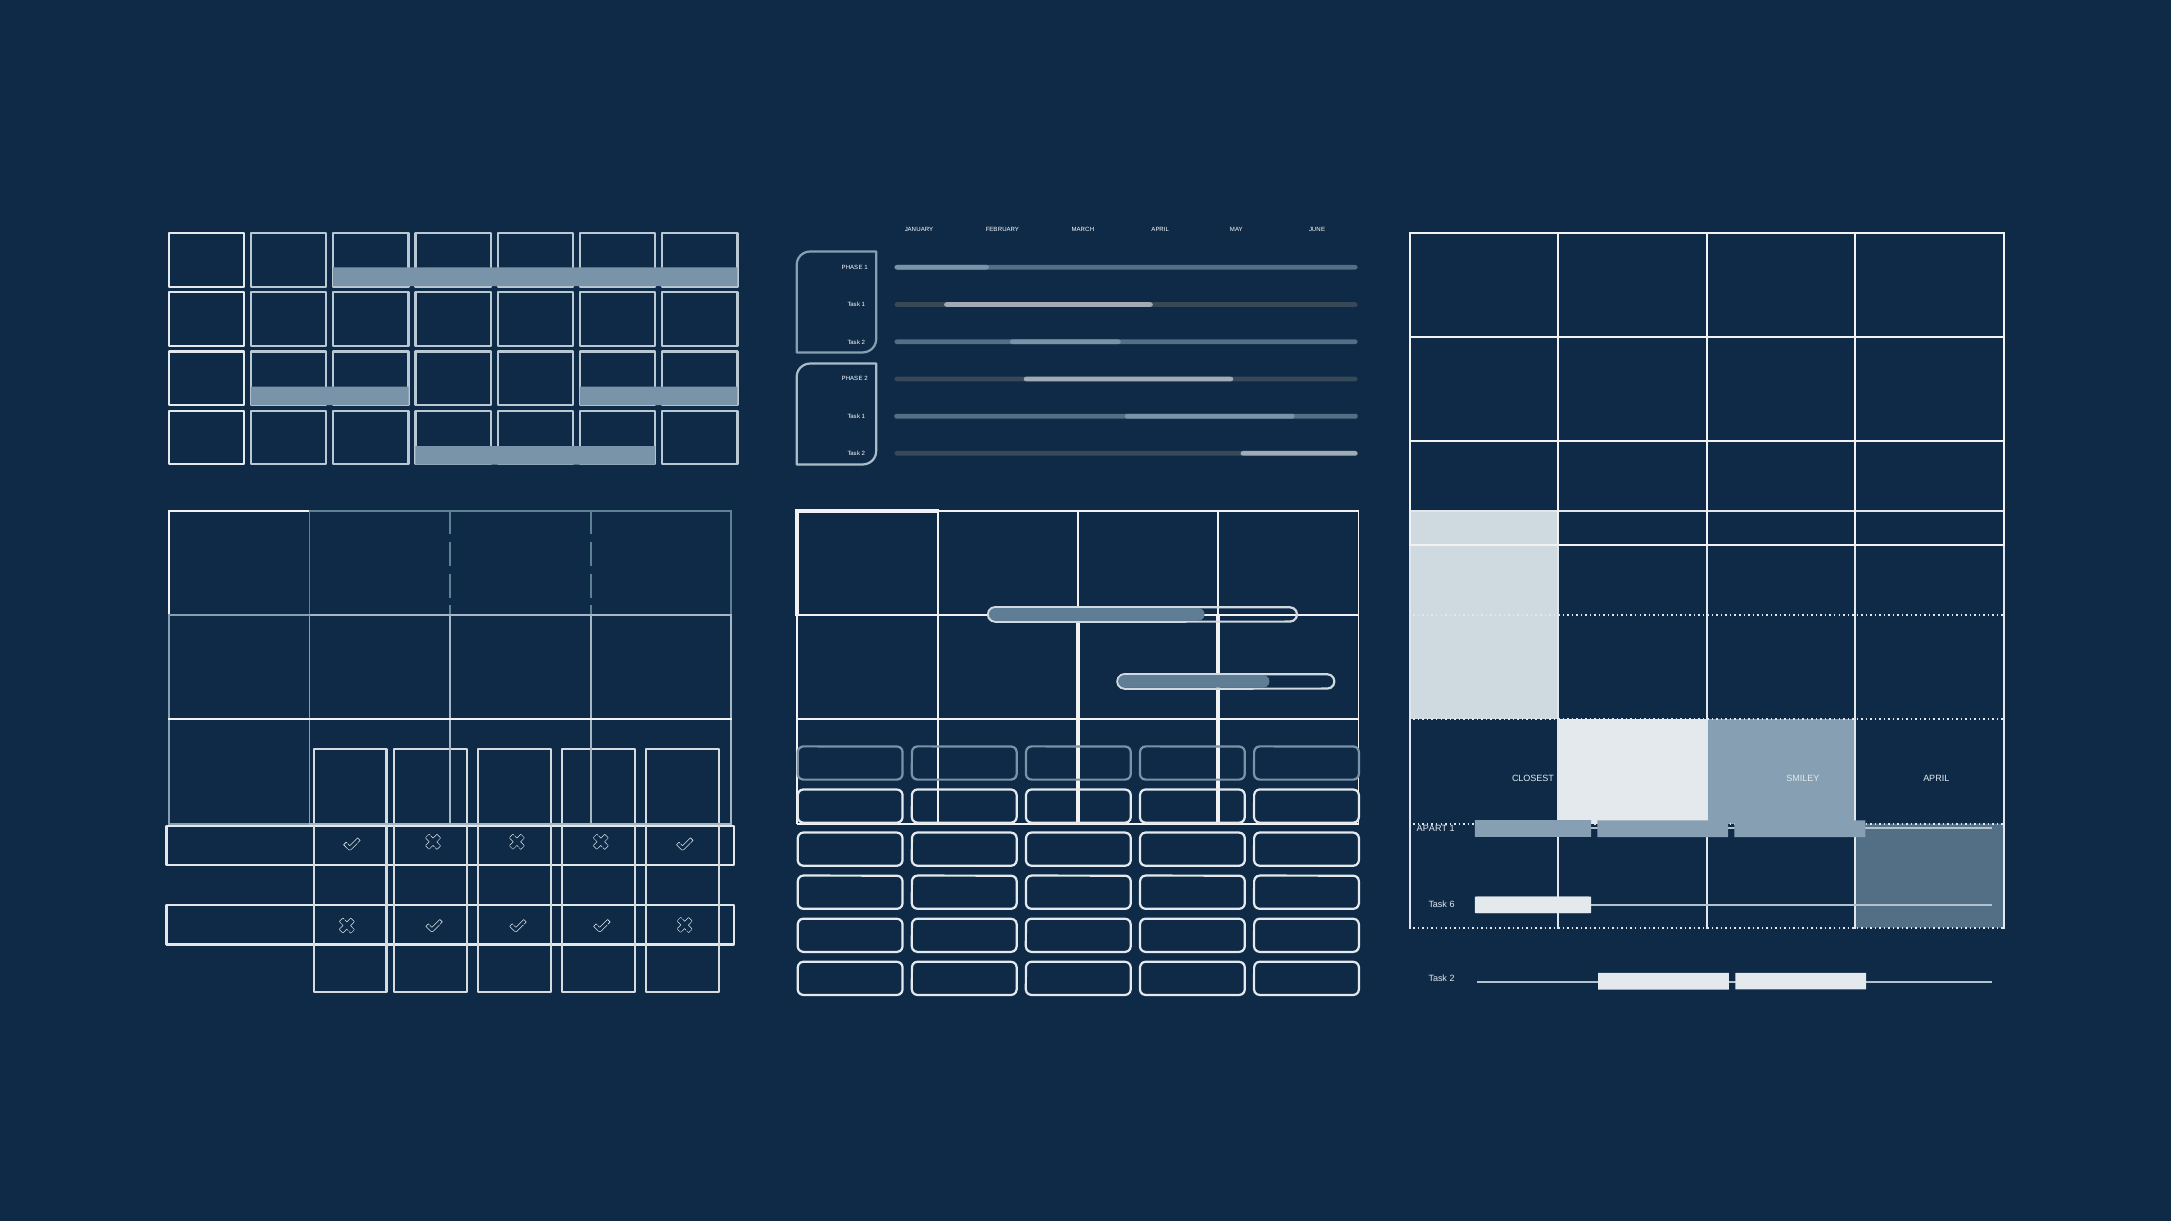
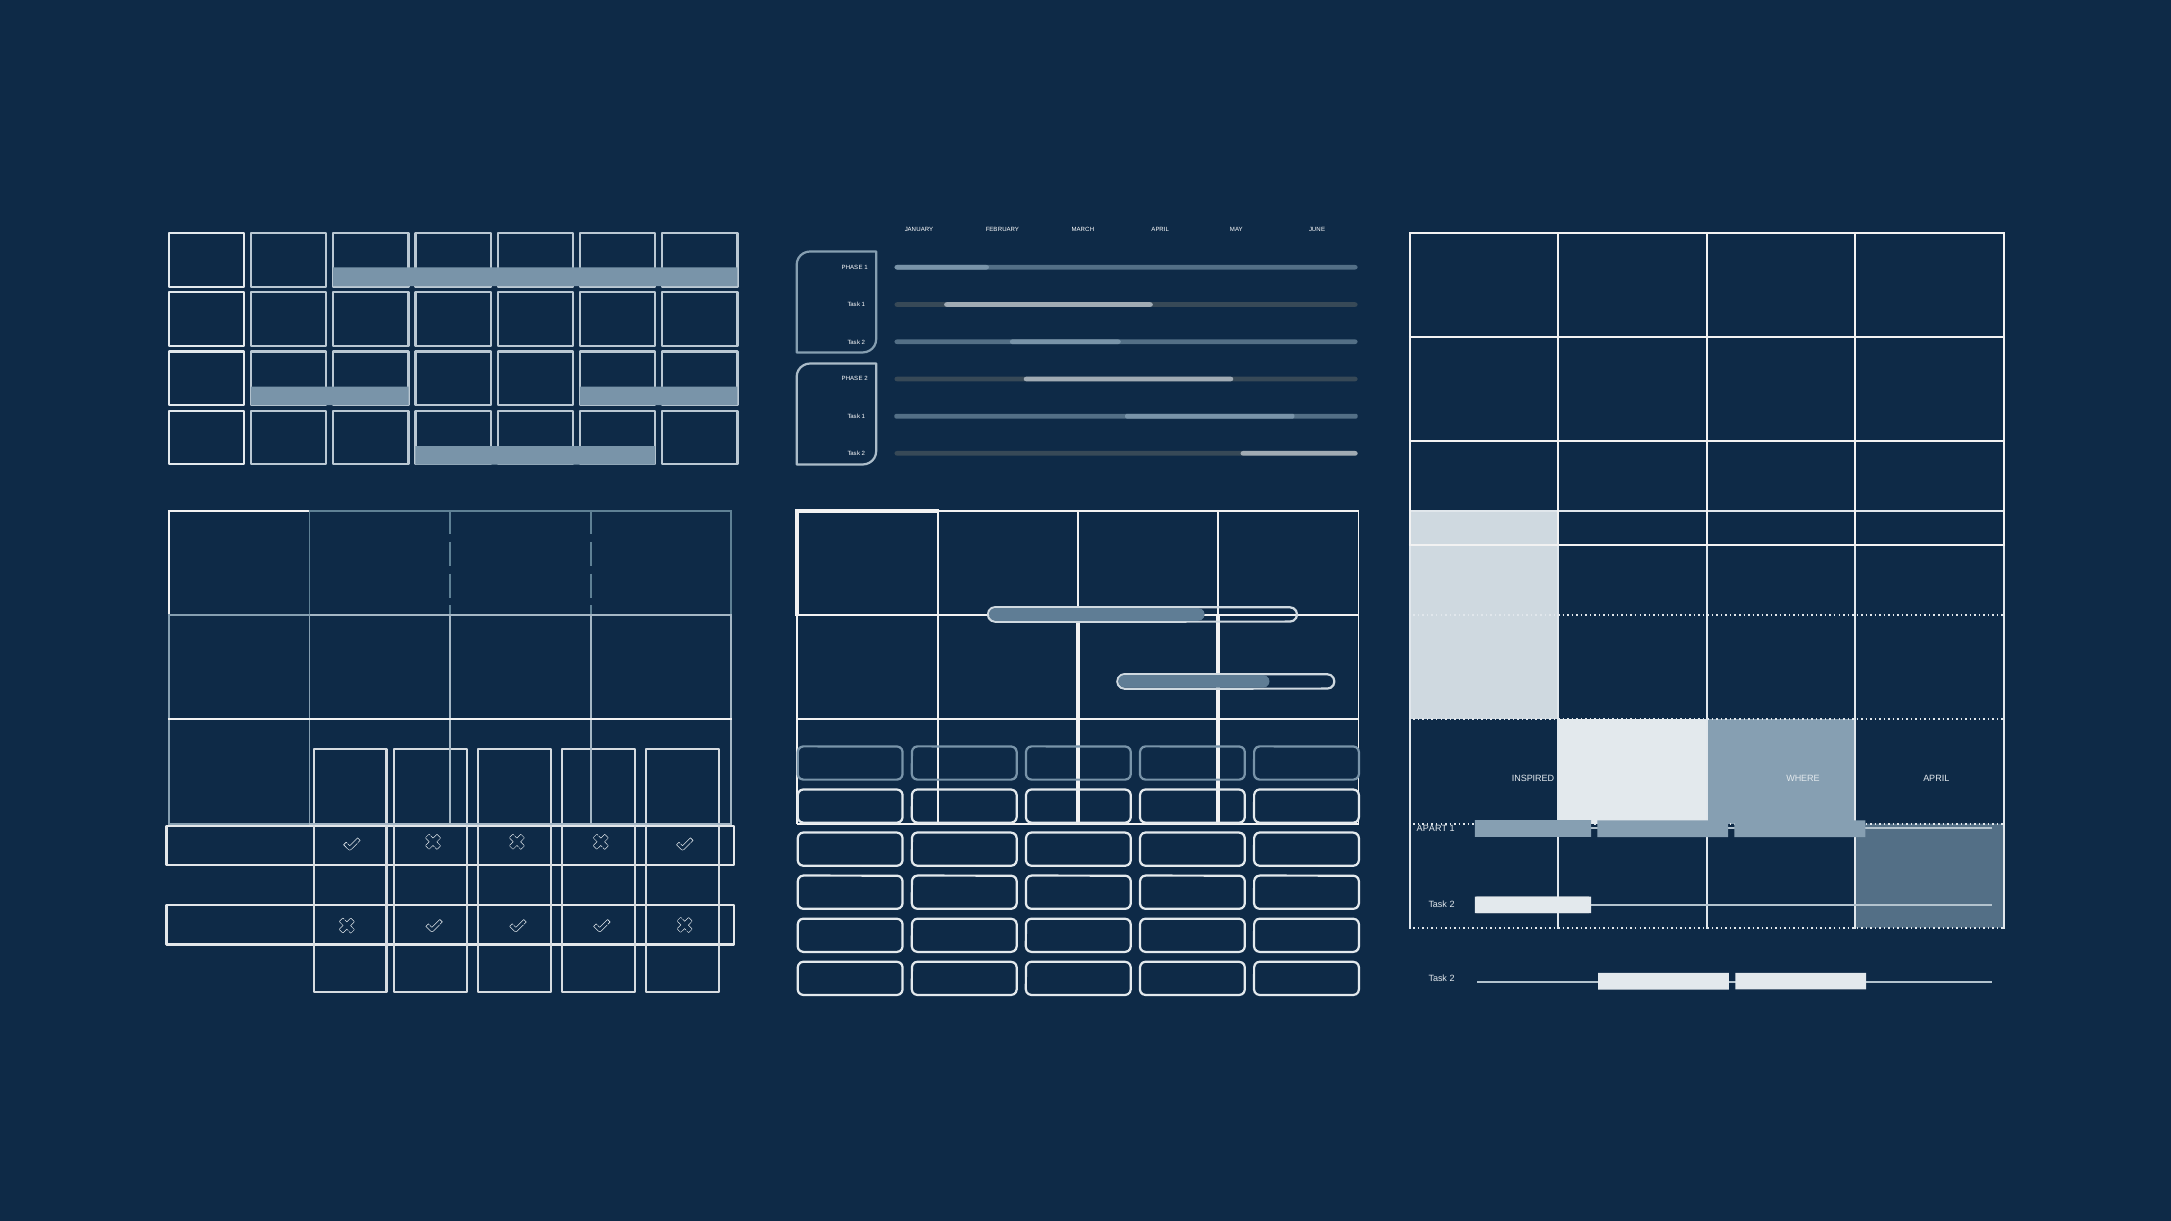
CLOSEST: CLOSEST -> INSPIRED (1533, 779)
SMILEY: SMILEY -> WHERE (1803, 779)
6: 6 -> 2 (1452, 904)
